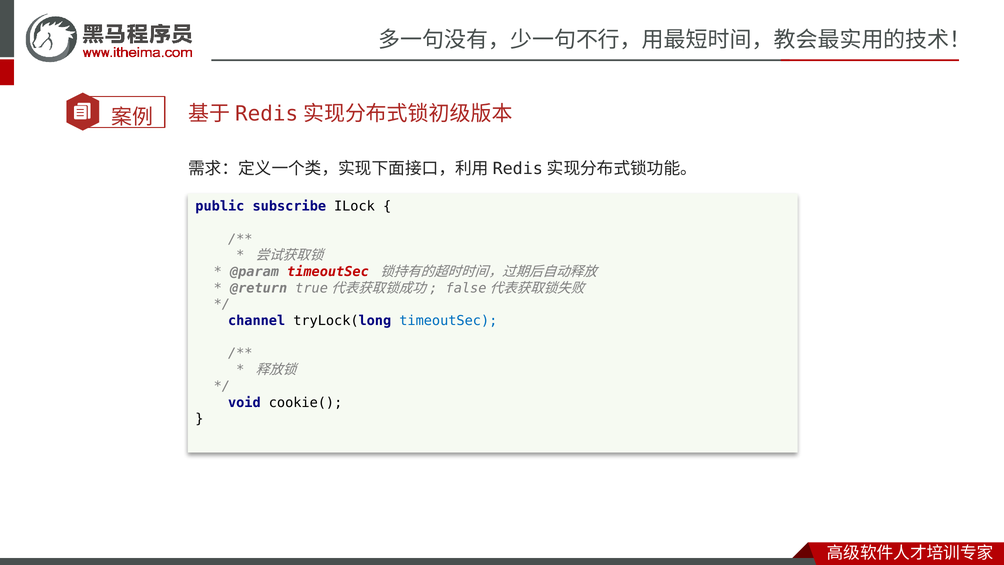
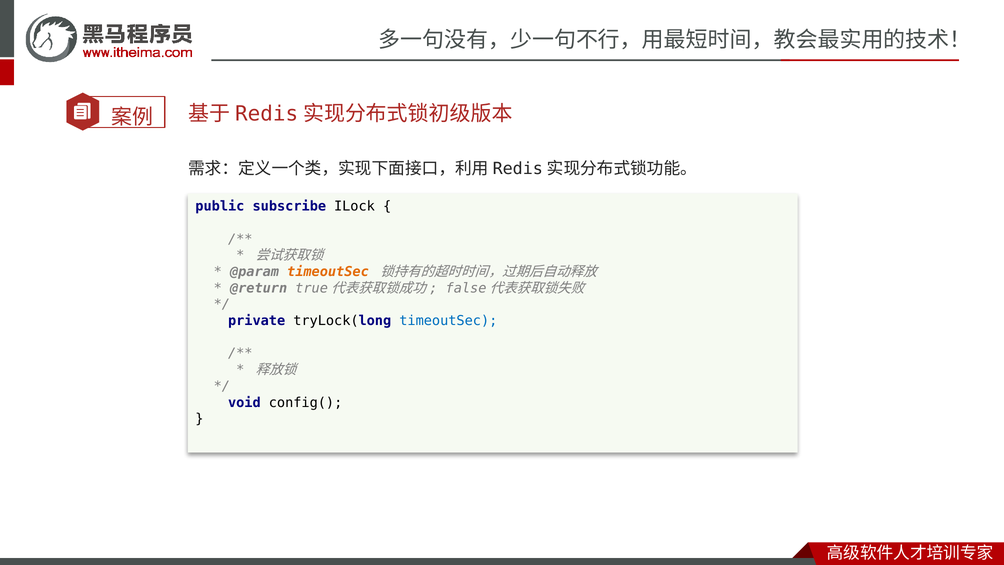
timeoutSec colour: red -> orange (328, 272)
channel: channel -> private (257, 321)
cookie(: cookie( -> config( (306, 402)
